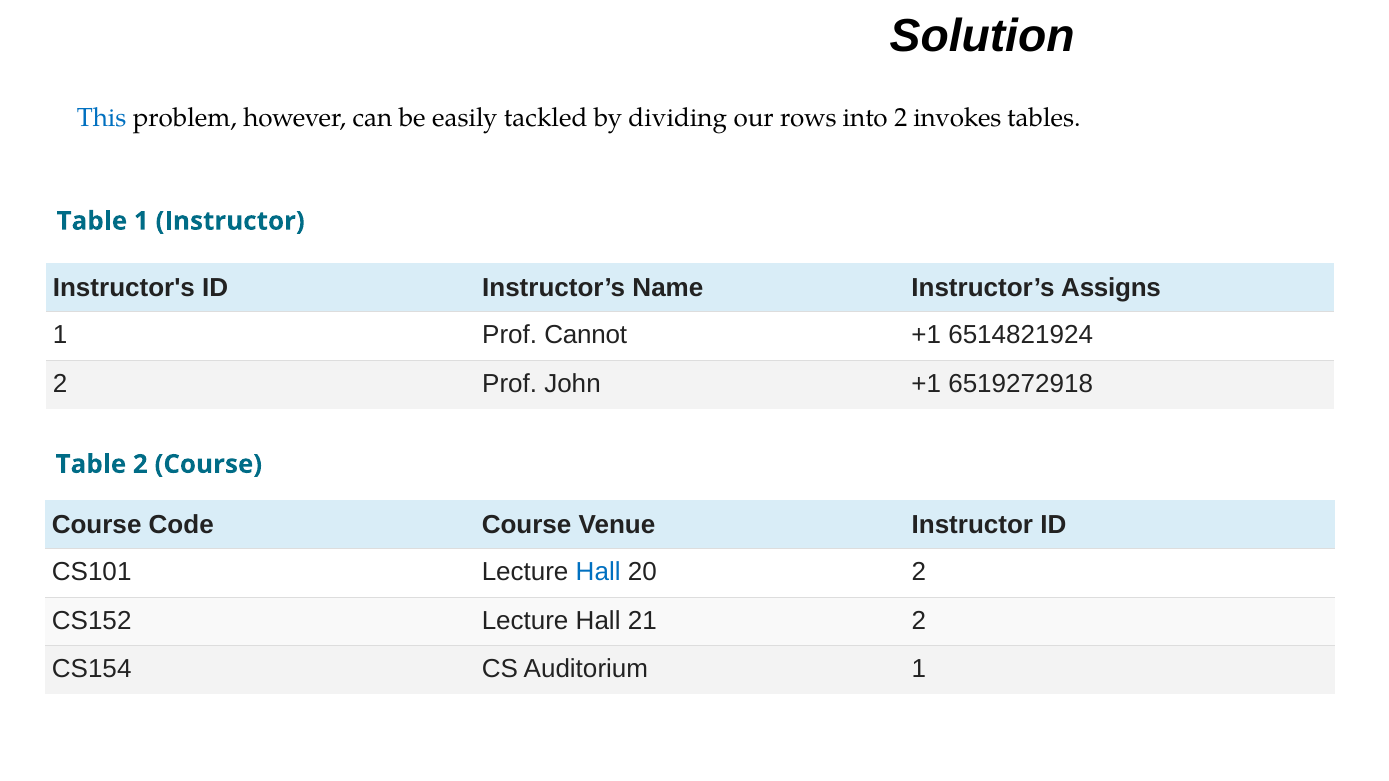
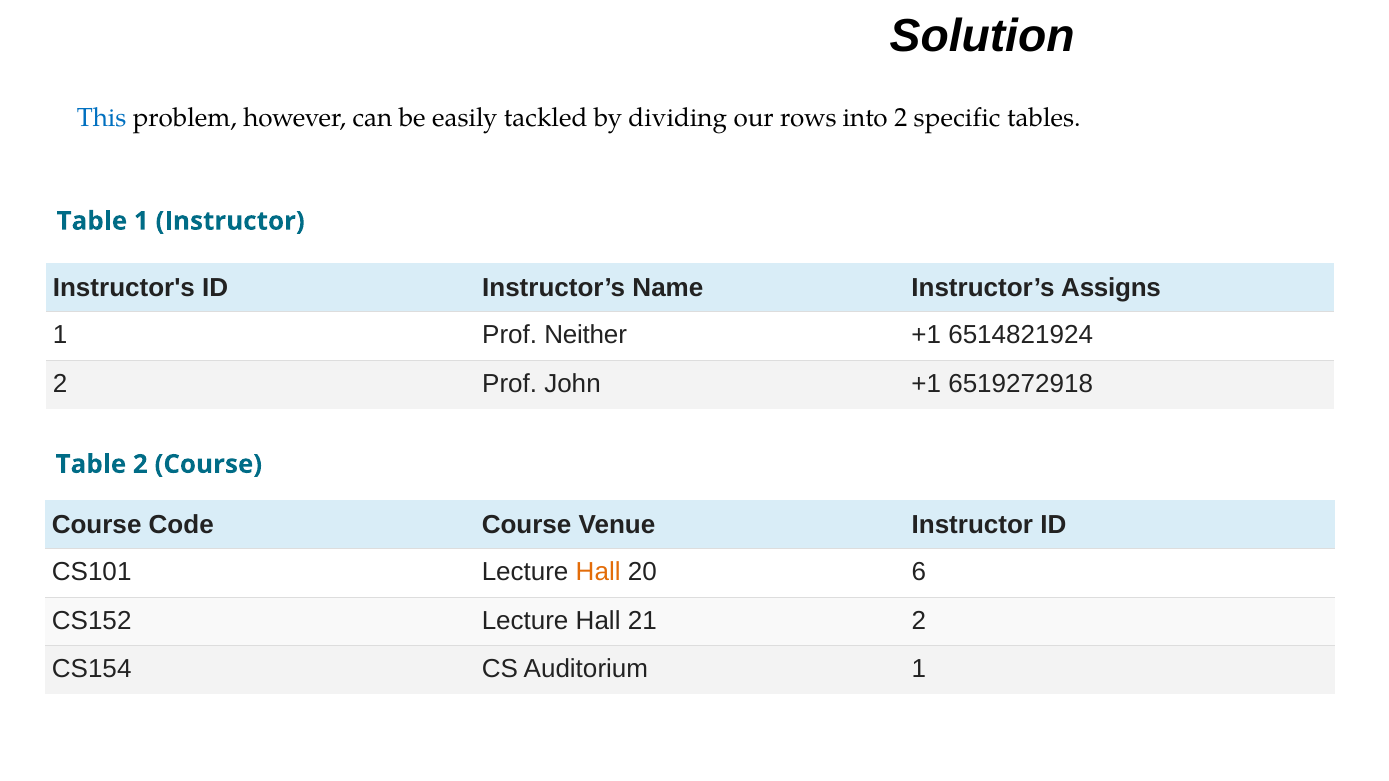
invokes: invokes -> specific (957, 118)
Cannot: Cannot -> Neither (586, 335)
Hall colour: blue -> orange (598, 572)
20 2: 2 -> 6 (919, 572)
